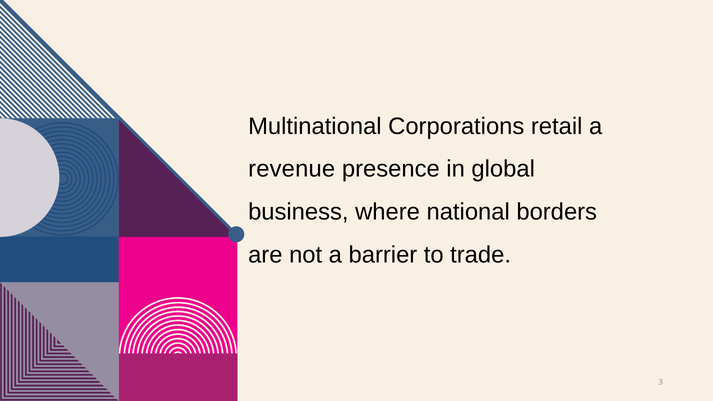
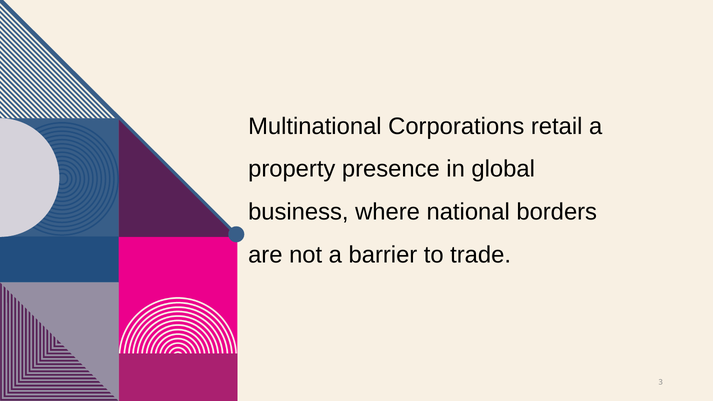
revenue: revenue -> property (292, 169)
